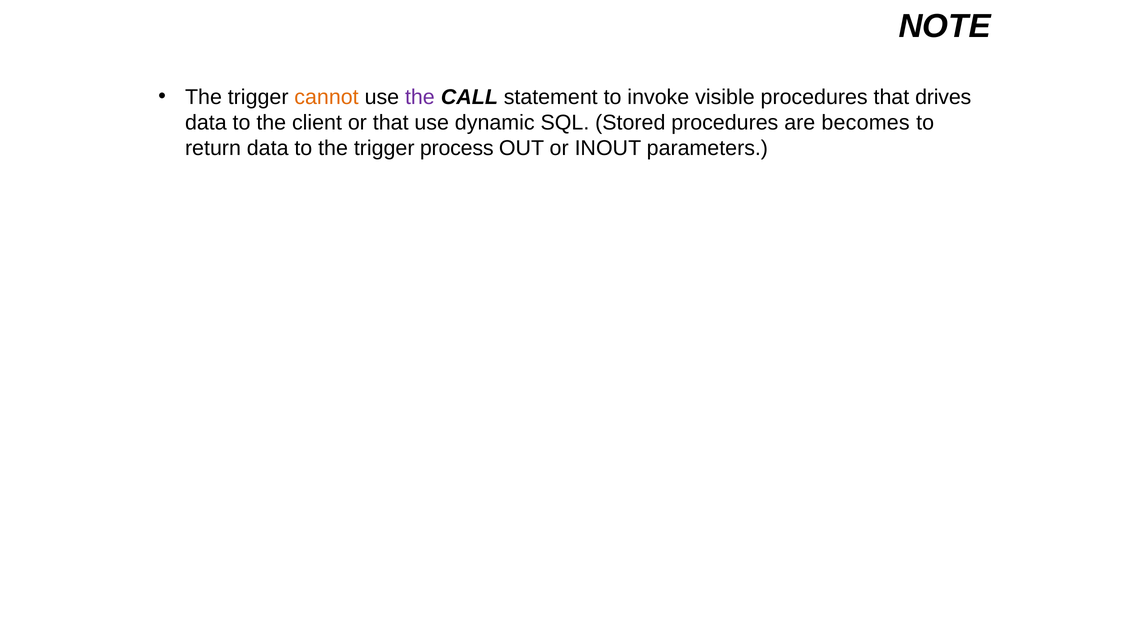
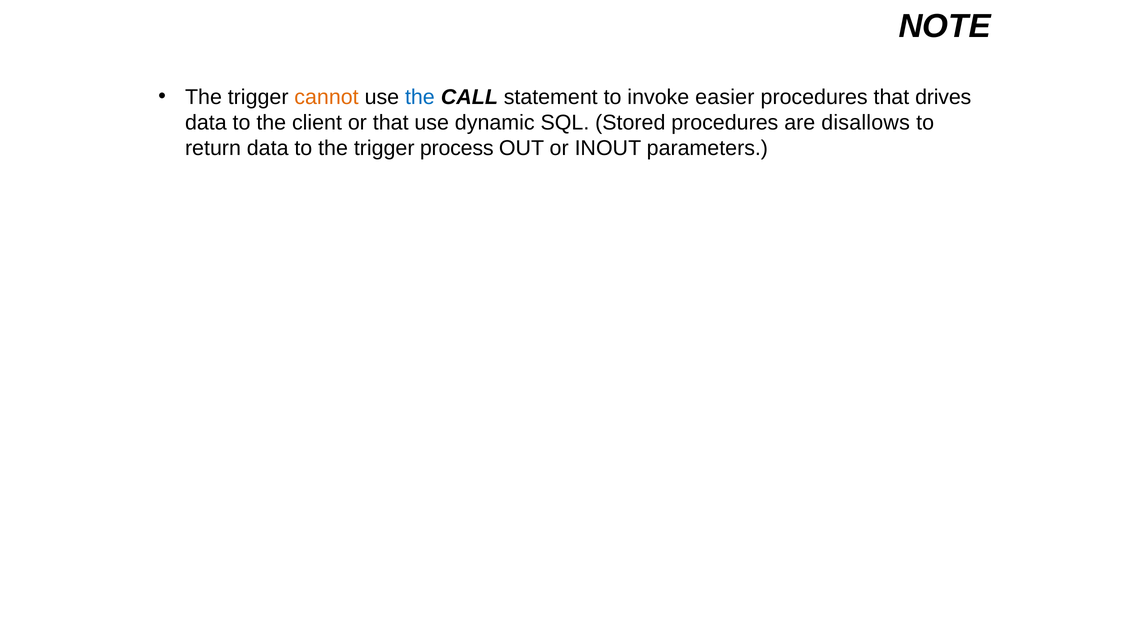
the colour: purple -> blue (420, 97)
visible: visible -> easier (725, 97)
becomes: becomes -> disallows (866, 123)
